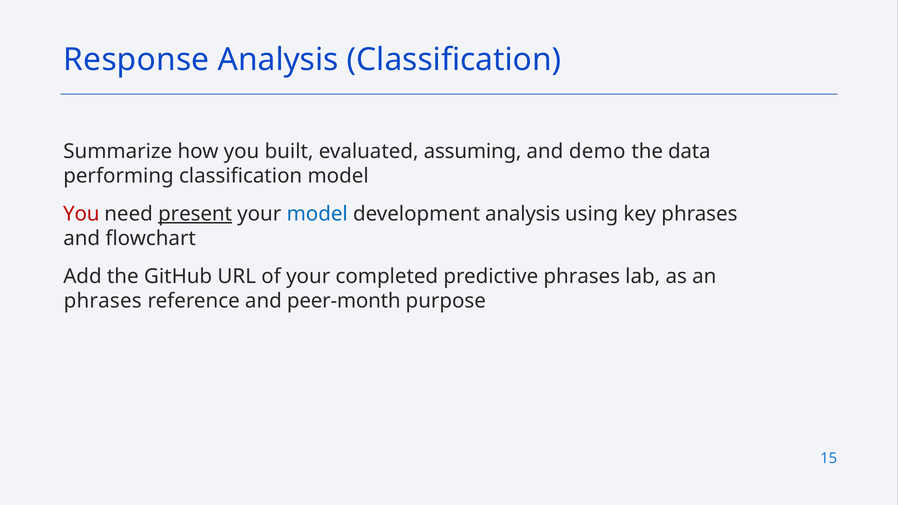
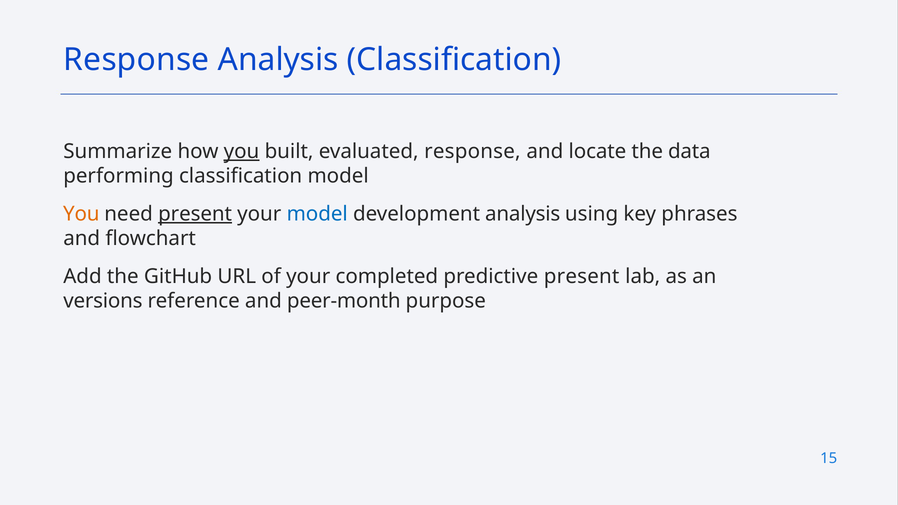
you underline: none -> present (241, 152)
evaluated assuming: assuming -> response (472, 152)
demo: demo -> locate (597, 152)
You colour: red -> orange (81, 214)
predictive phrases: phrases -> present (582, 276)
phrases: phrases -> versions (103, 301)
